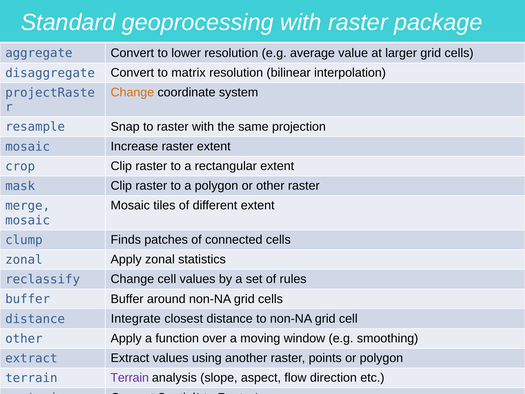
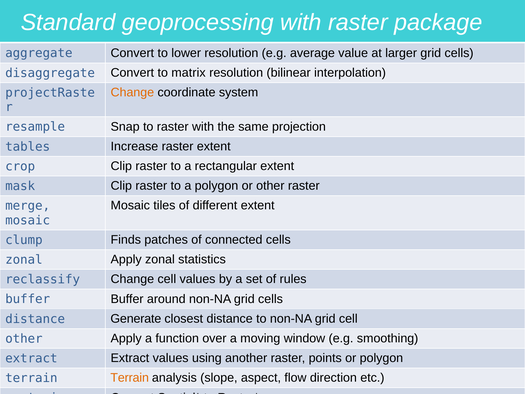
mosaic: mosaic -> tables (28, 147)
Integrate: Integrate -> Generate (136, 318)
Terrain colour: purple -> orange (130, 378)
